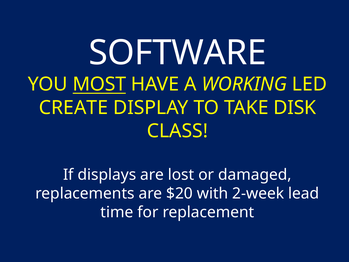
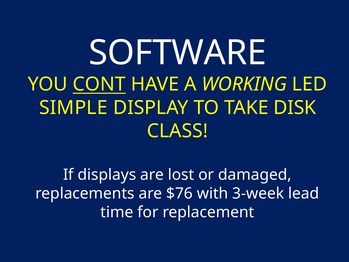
MOST: MOST -> CONT (99, 84)
CREATE: CREATE -> SIMPLE (73, 108)
$20: $20 -> $76 (179, 193)
2-week: 2-week -> 3-week (258, 193)
